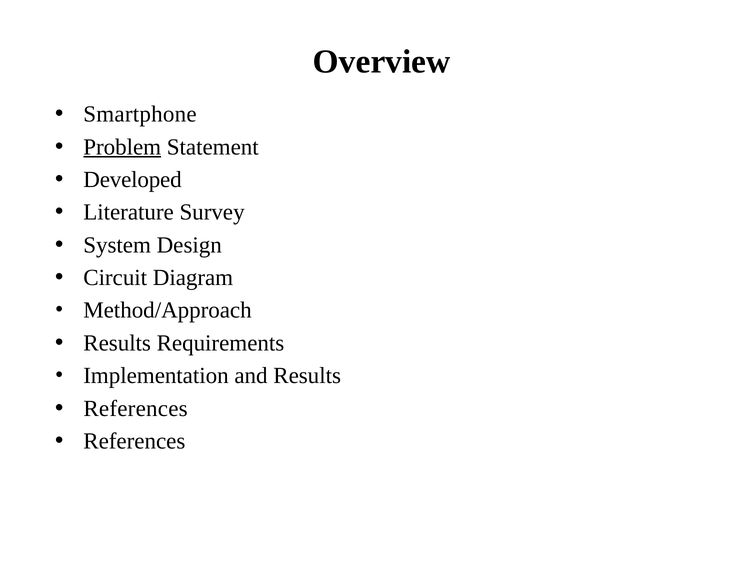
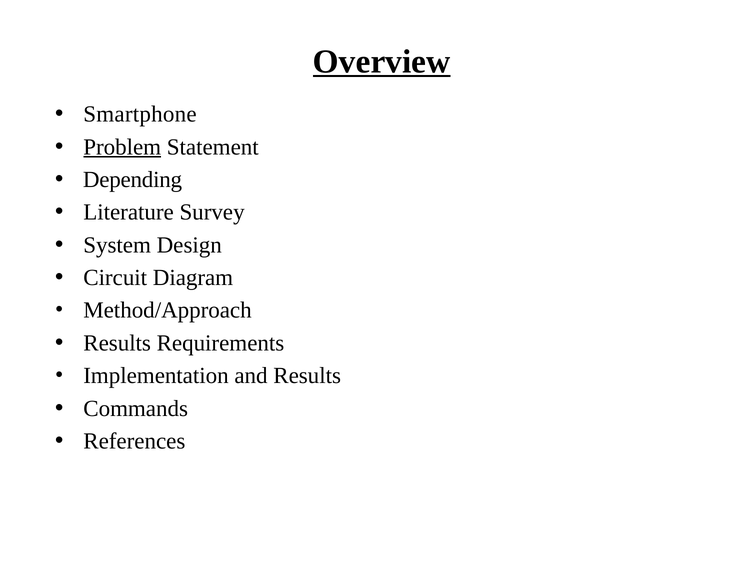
Overview underline: none -> present (382, 62)
Developed: Developed -> Depending (133, 180)
References: References -> Commands (136, 408)
